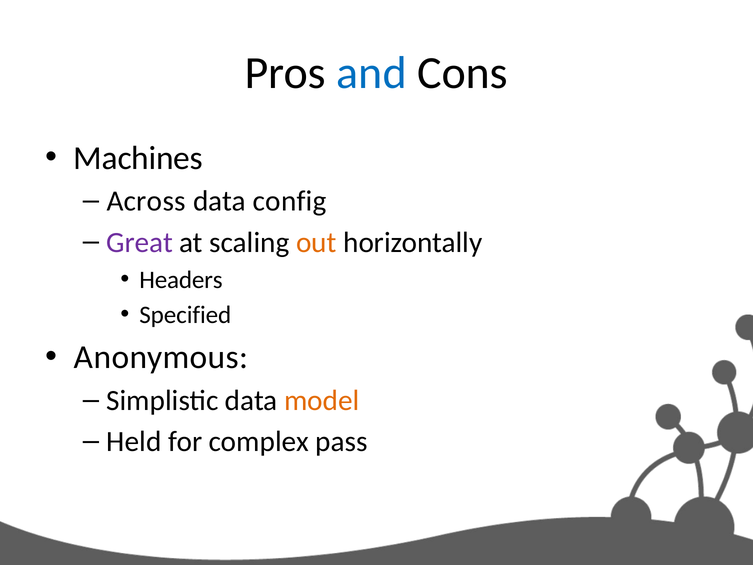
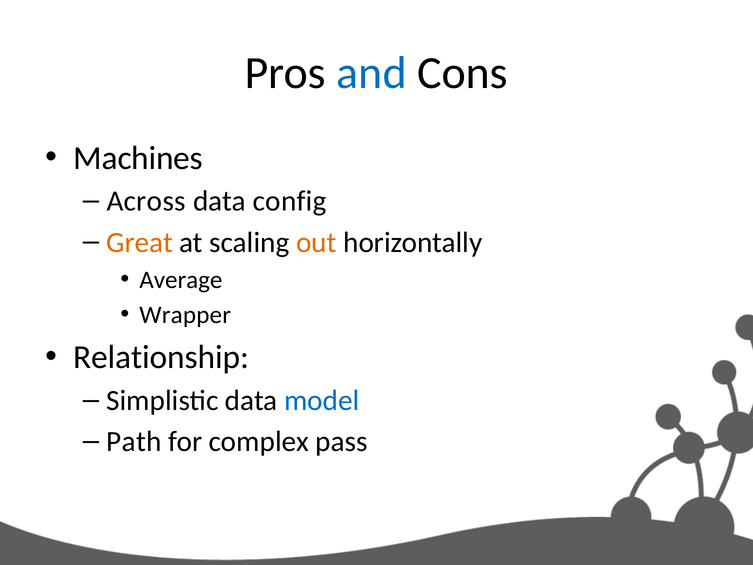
Great colour: purple -> orange (140, 242)
Headers: Headers -> Average (181, 280)
Specified: Specified -> Wrapper (185, 315)
Anonymous: Anonymous -> Relationship (161, 357)
model colour: orange -> blue (322, 400)
Held: Held -> Path (134, 441)
